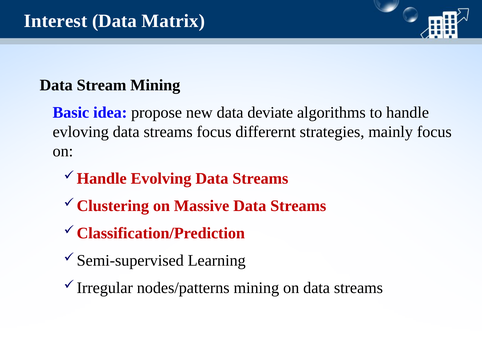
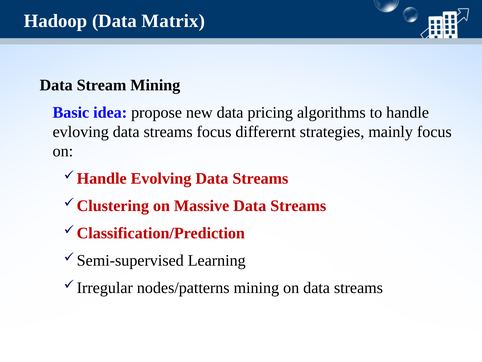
Interest: Interest -> Hadoop (56, 21)
deviate: deviate -> pricing (270, 112)
